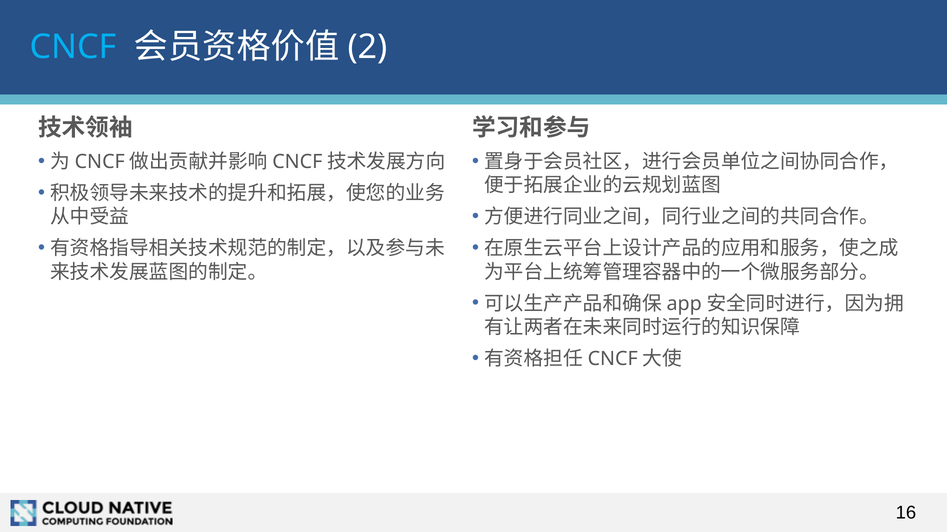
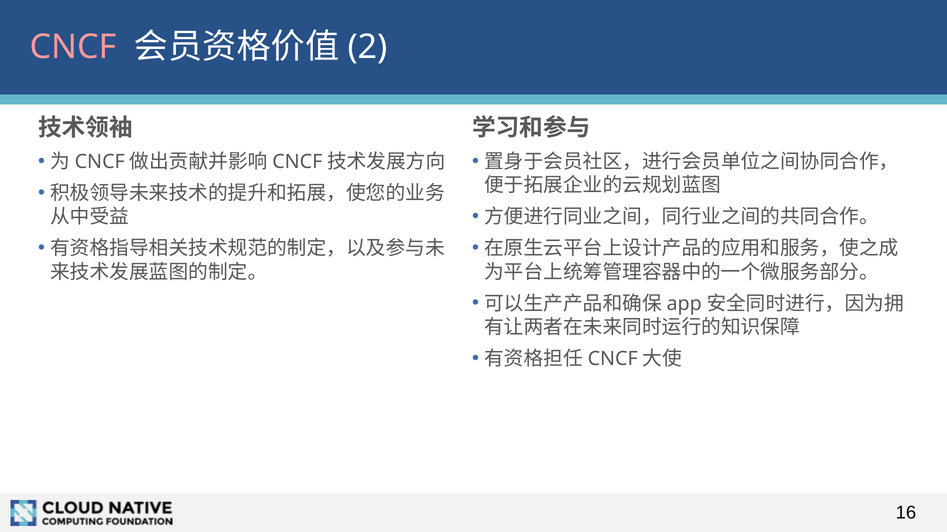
CNCF colour: light blue -> pink (73, 47)
